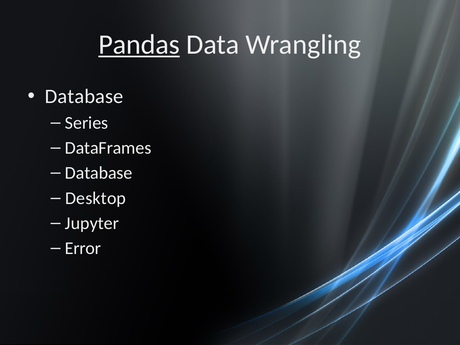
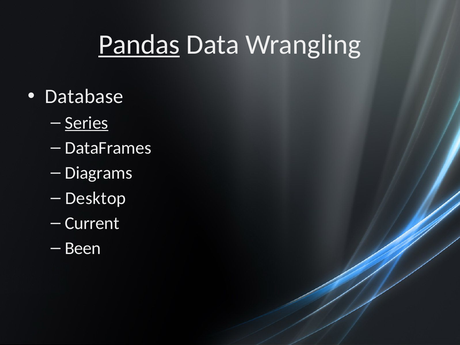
Series underline: none -> present (87, 123)
Database: Database -> Diagrams (99, 173)
Jupyter: Jupyter -> Current (92, 223)
Error: Error -> Been (83, 248)
